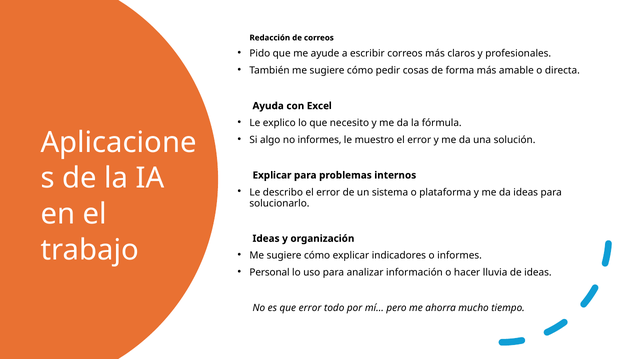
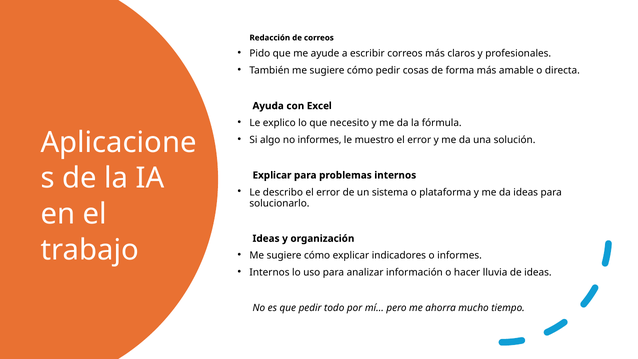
Personal: Personal -> Internos (270, 272)
que error: error -> pedir (310, 308)
